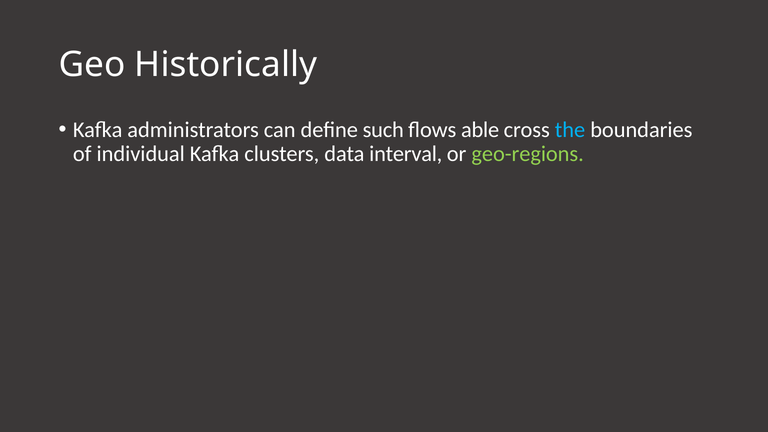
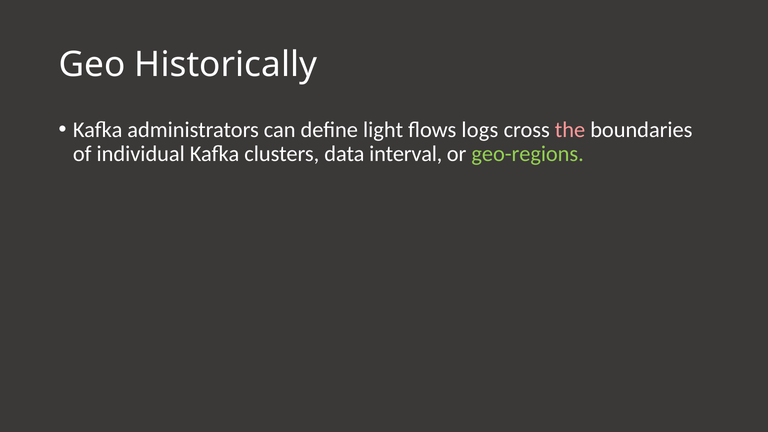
such: such -> light (383, 130)
able: able -> logs (480, 130)
the colour: light blue -> pink (570, 130)
